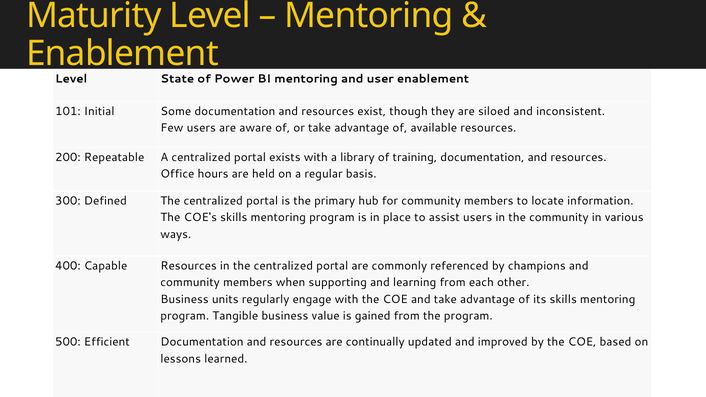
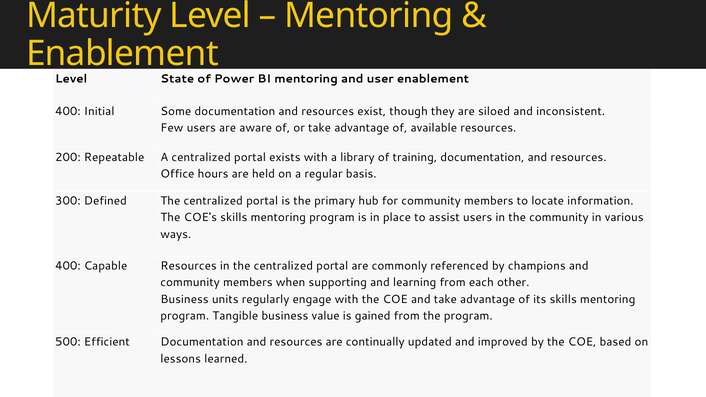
101: 101 -> 400 (68, 111)
